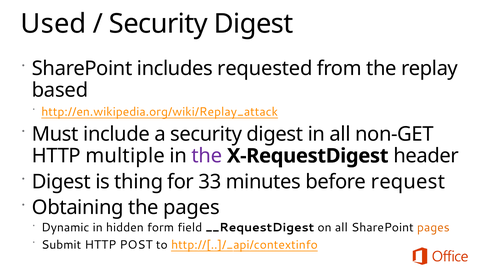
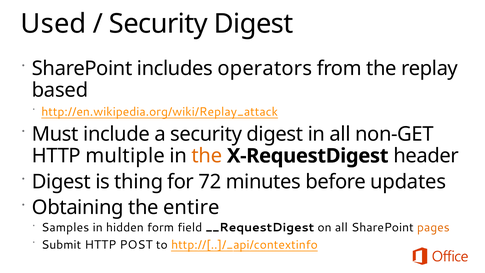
requested: requested -> operators (265, 68)
the colour: purple -> orange (207, 156)
33: 33 -> 72 (210, 182)
request: request -> updates (408, 182)
the pages: pages -> entire (191, 208)
Dynamic: Dynamic -> Samples (65, 227)
